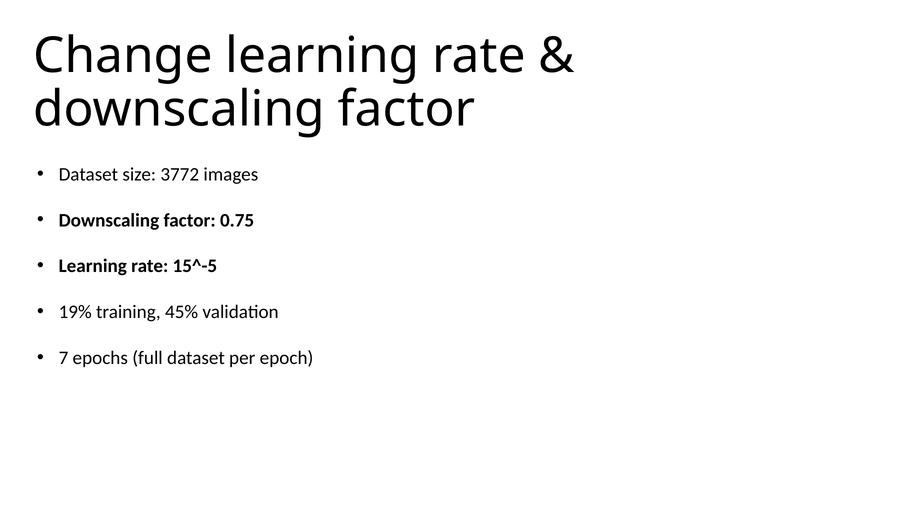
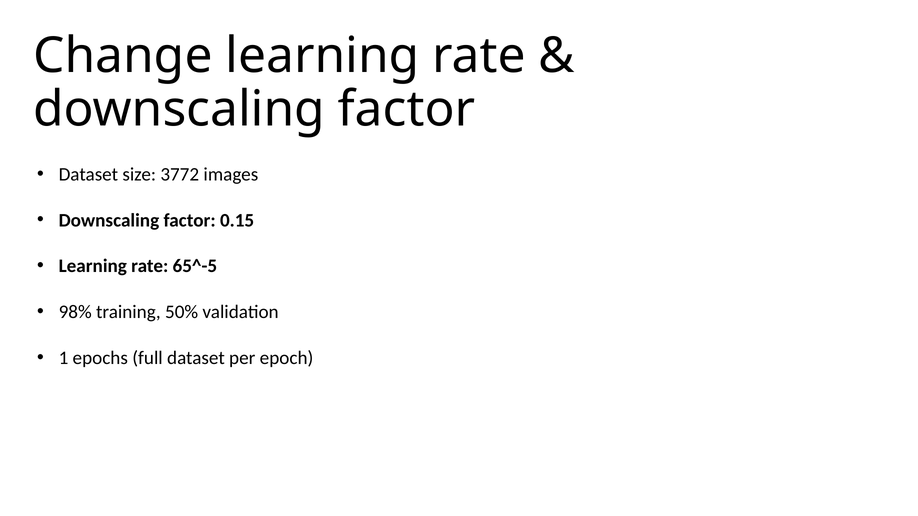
0.75: 0.75 -> 0.15 (237, 220)
15^-5: 15^-5 -> 65^-5 (195, 266)
19%: 19% -> 98% (75, 312)
45%: 45% -> 50% (182, 312)
7: 7 -> 1 (63, 358)
